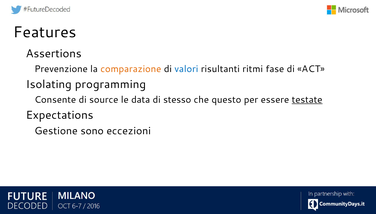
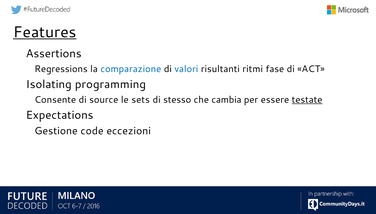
Features underline: none -> present (45, 32)
Prevenzione: Prevenzione -> Regressions (61, 69)
comparazione colour: orange -> blue (131, 69)
data: data -> sets (141, 100)
questo: questo -> cambia (226, 100)
sono: sono -> code (92, 131)
